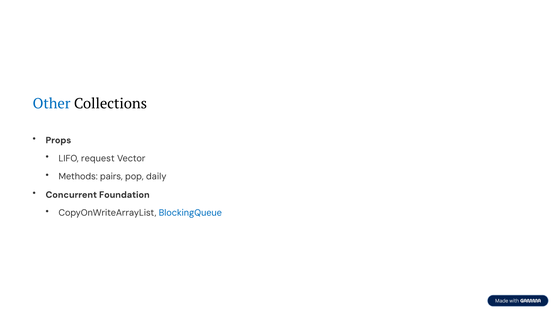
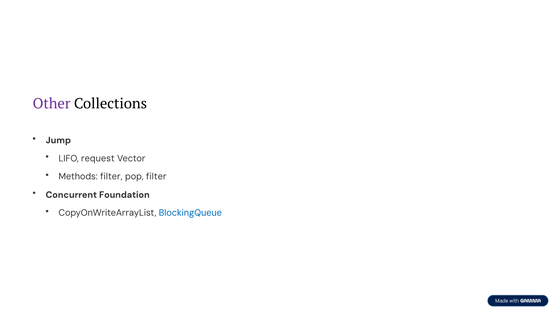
Other colour: blue -> purple (52, 104)
Props: Props -> Jump (58, 140)
Methods pairs: pairs -> filter (111, 177)
pop daily: daily -> filter (156, 177)
